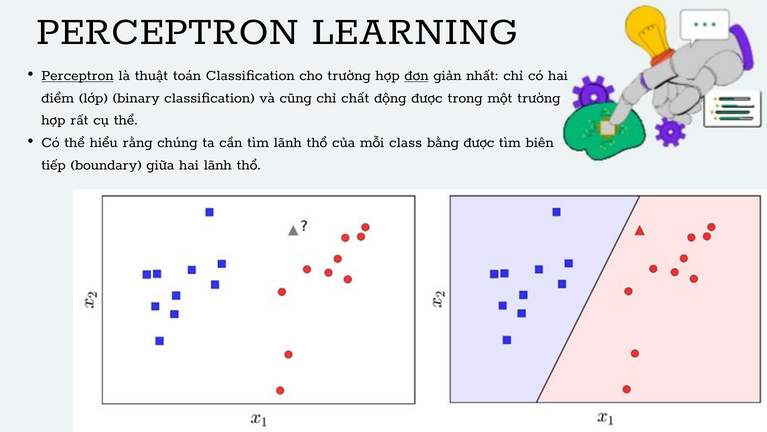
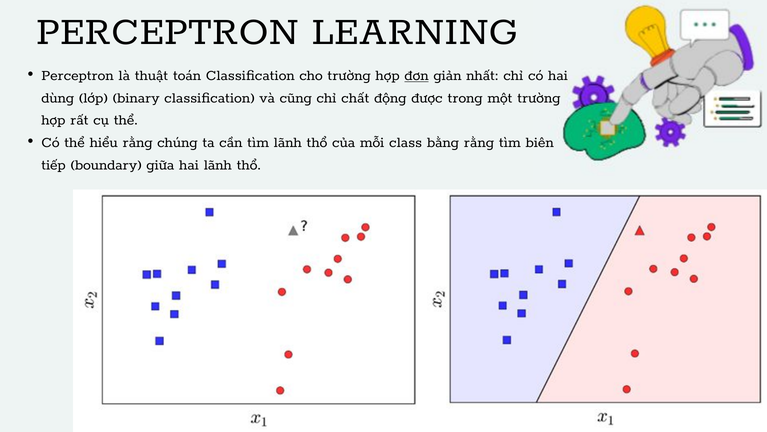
Perceptron underline: present -> none (77, 75)
điểm: điểm -> dùng (58, 97)
bằng được: được -> rằng (479, 142)
